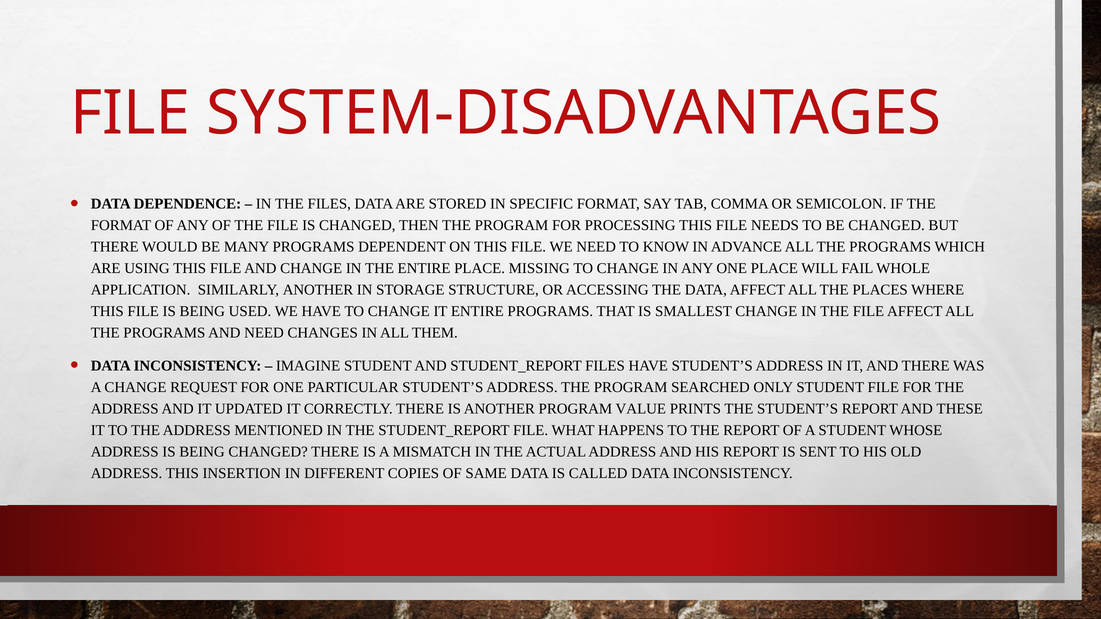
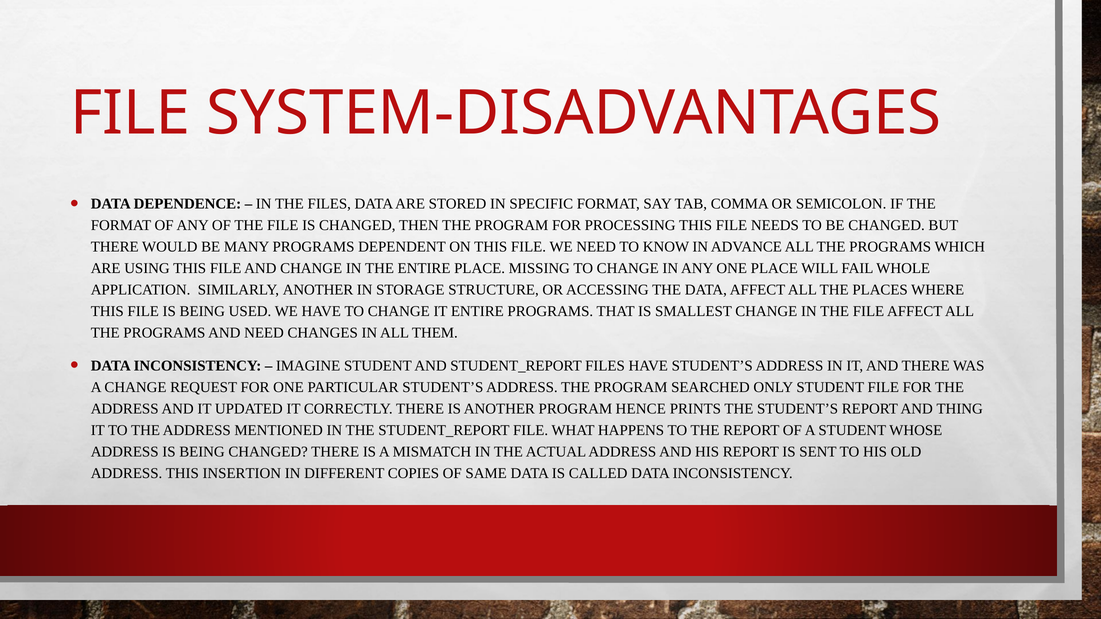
VALUE: VALUE -> HENCE (641, 409)
THESE: THESE -> THING (960, 409)
